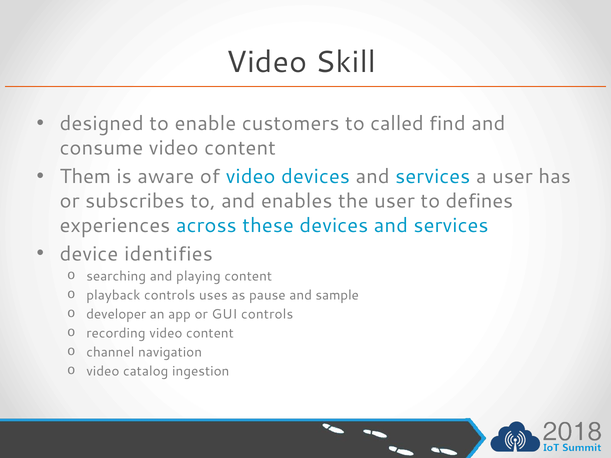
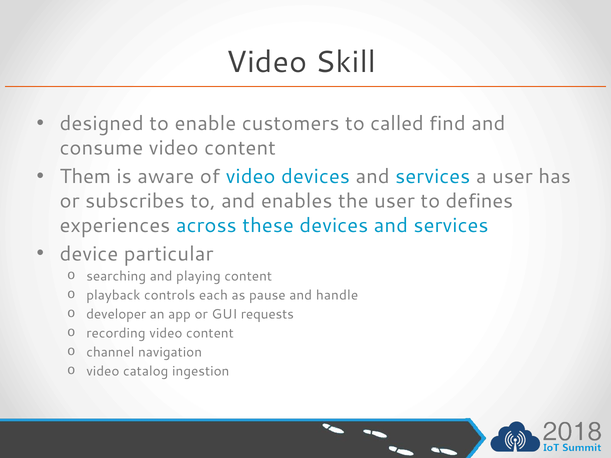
identifies: identifies -> particular (169, 254)
uses: uses -> each (213, 296)
sample: sample -> handle (337, 296)
GUI controls: controls -> requests (267, 315)
